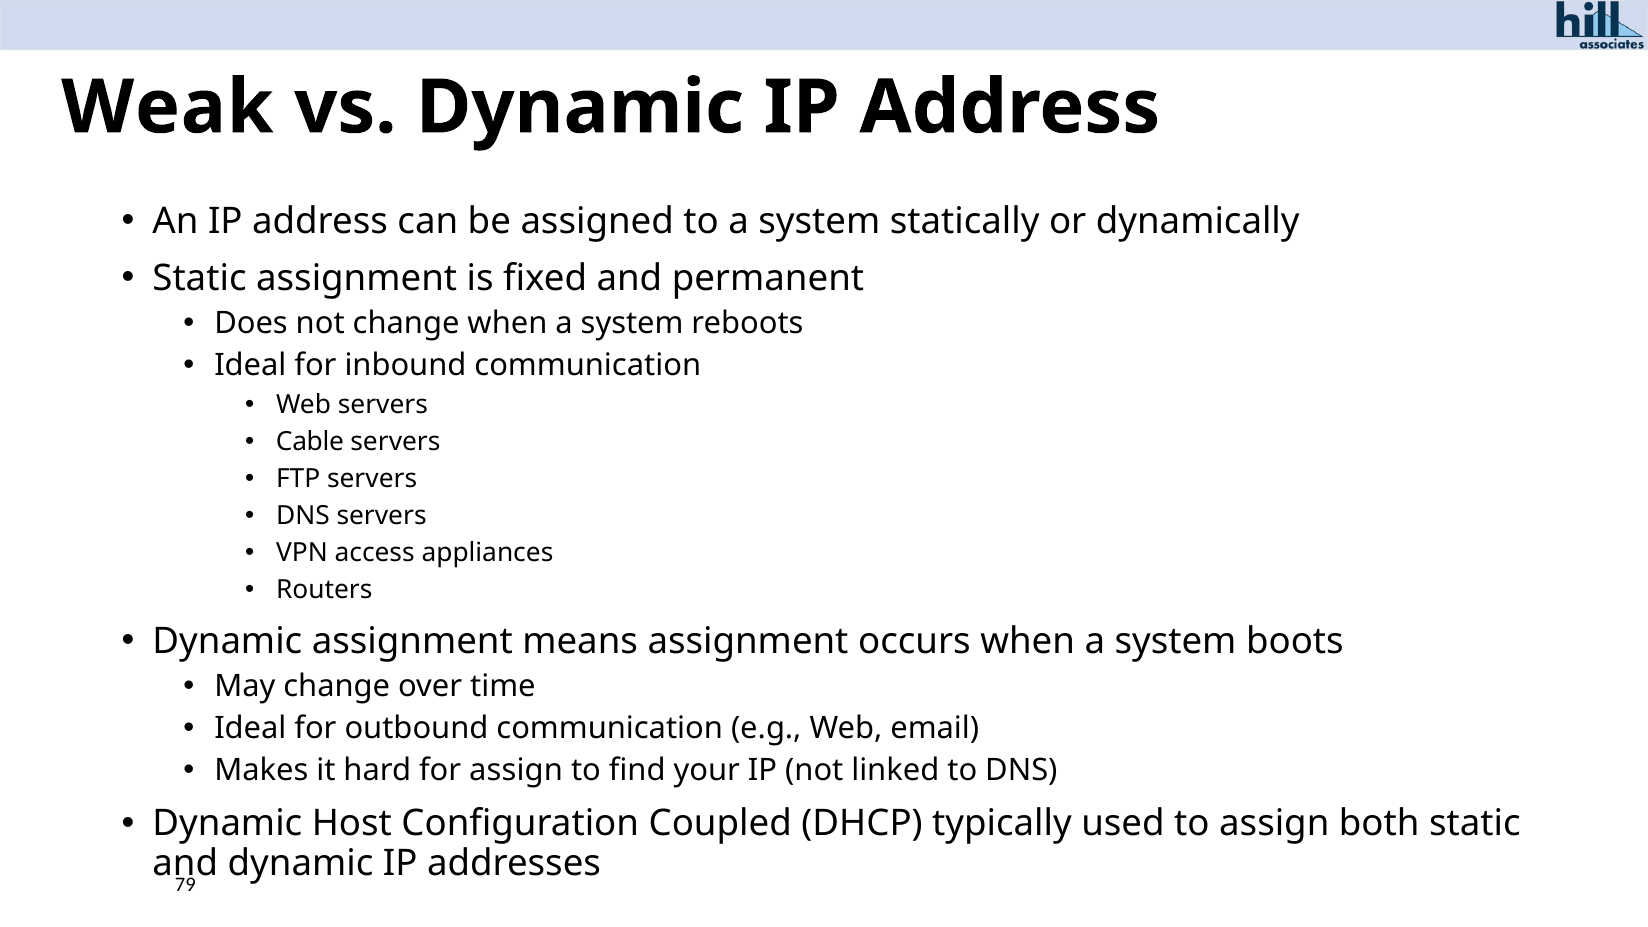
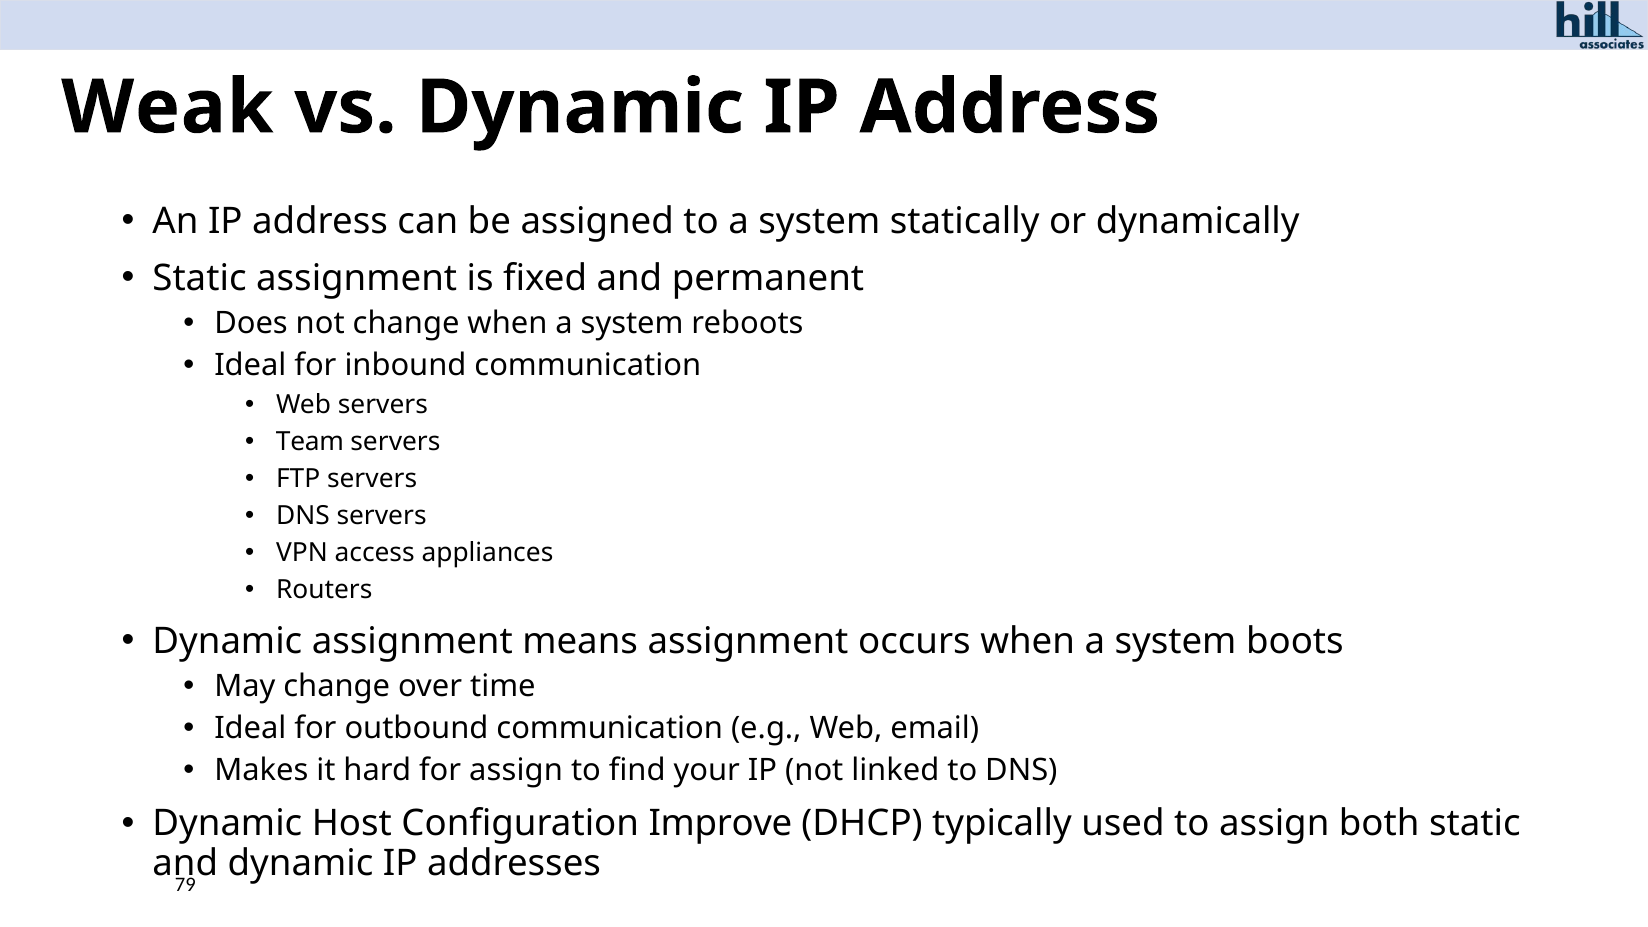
Cable: Cable -> Team (310, 442)
Coupled: Coupled -> Improve (720, 824)
